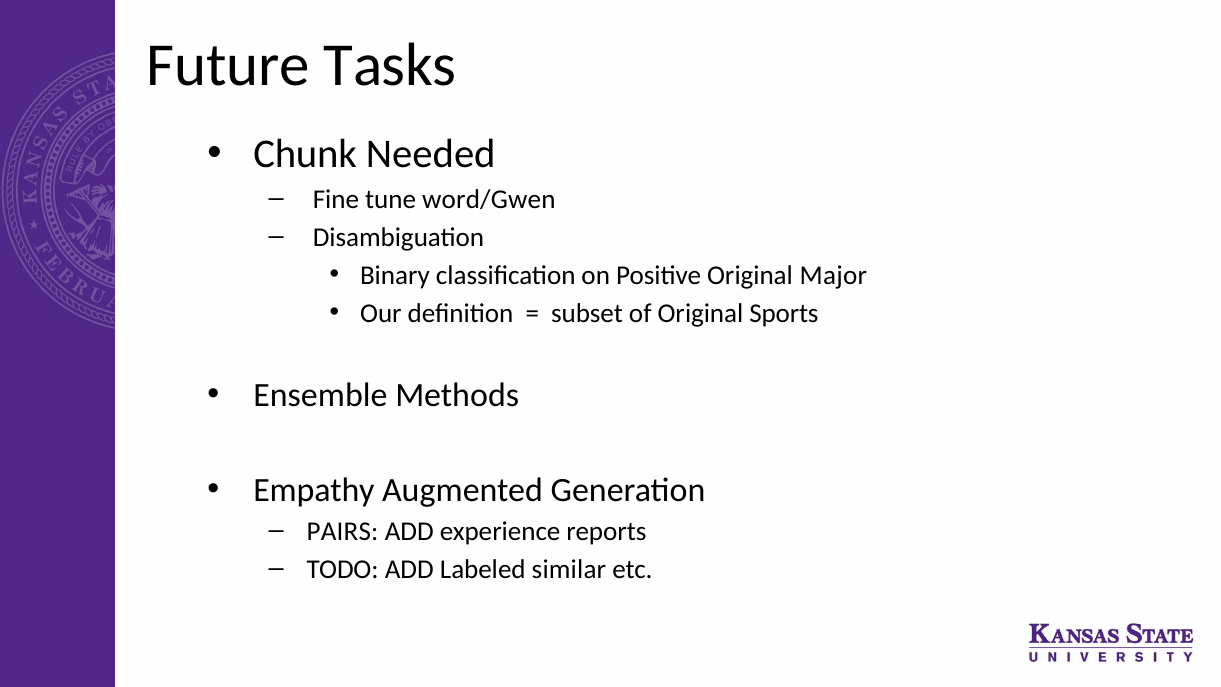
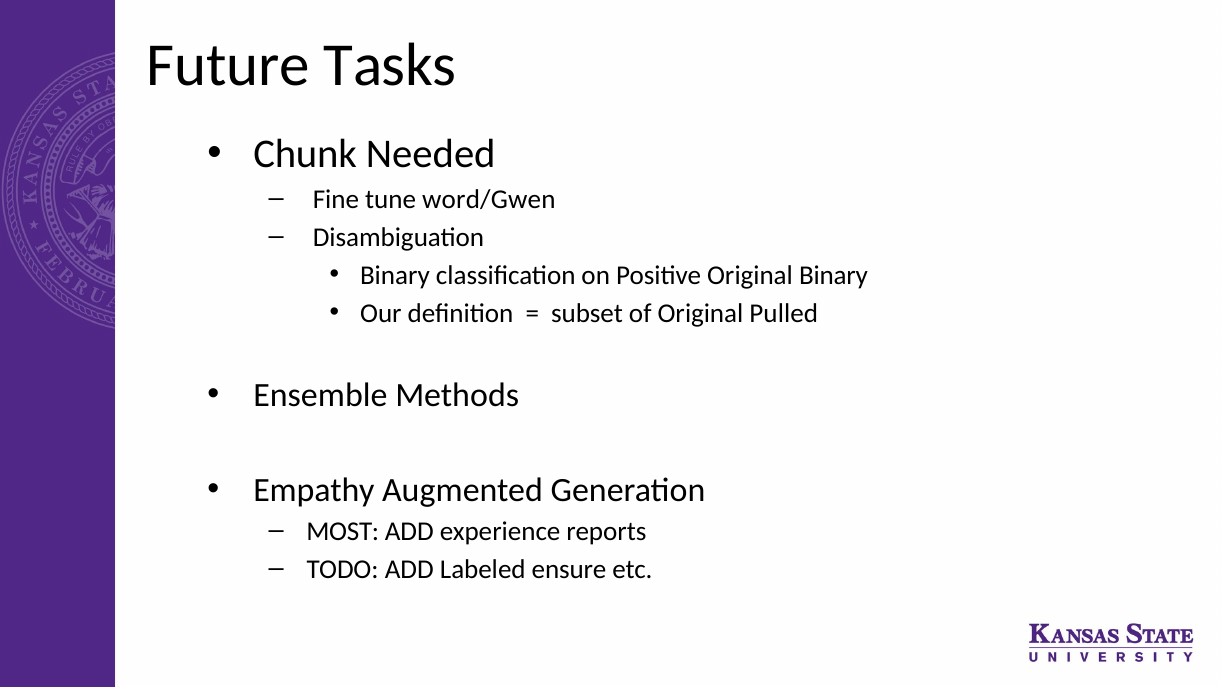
Original Major: Major -> Binary (834, 275)
Sports: Sports -> Pulled (784, 313)
PAIRS: PAIRS -> MOST (343, 531)
similar: similar -> ensure (569, 569)
